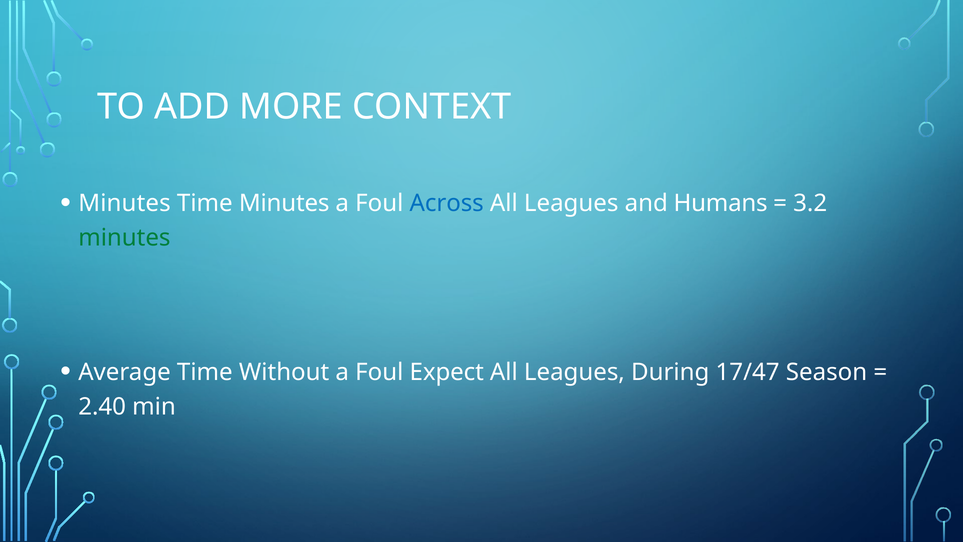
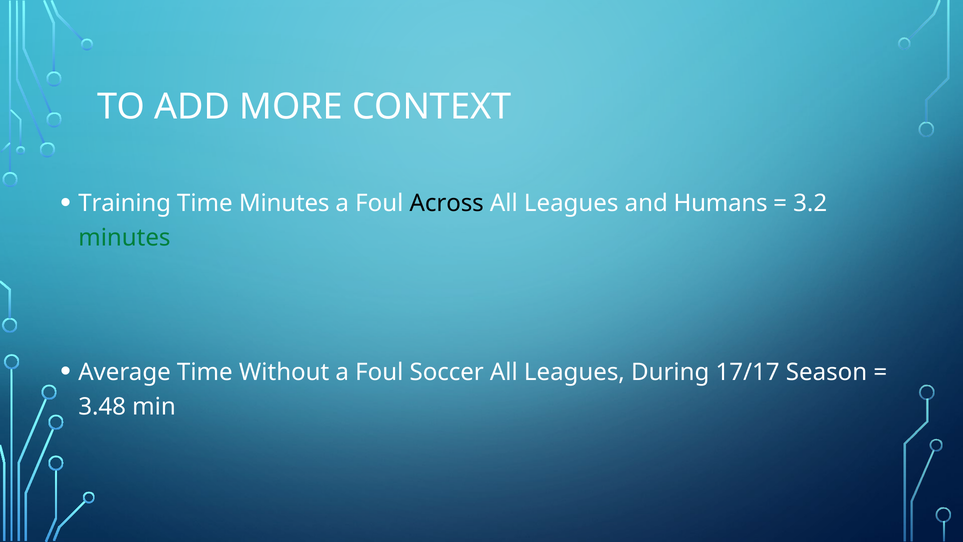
Minutes: Minutes -> Training (125, 203)
Across colour: blue -> black (447, 203)
Expect: Expect -> Soccer (447, 372)
17/47: 17/47 -> 17/17 (748, 372)
2.40: 2.40 -> 3.48 (102, 407)
